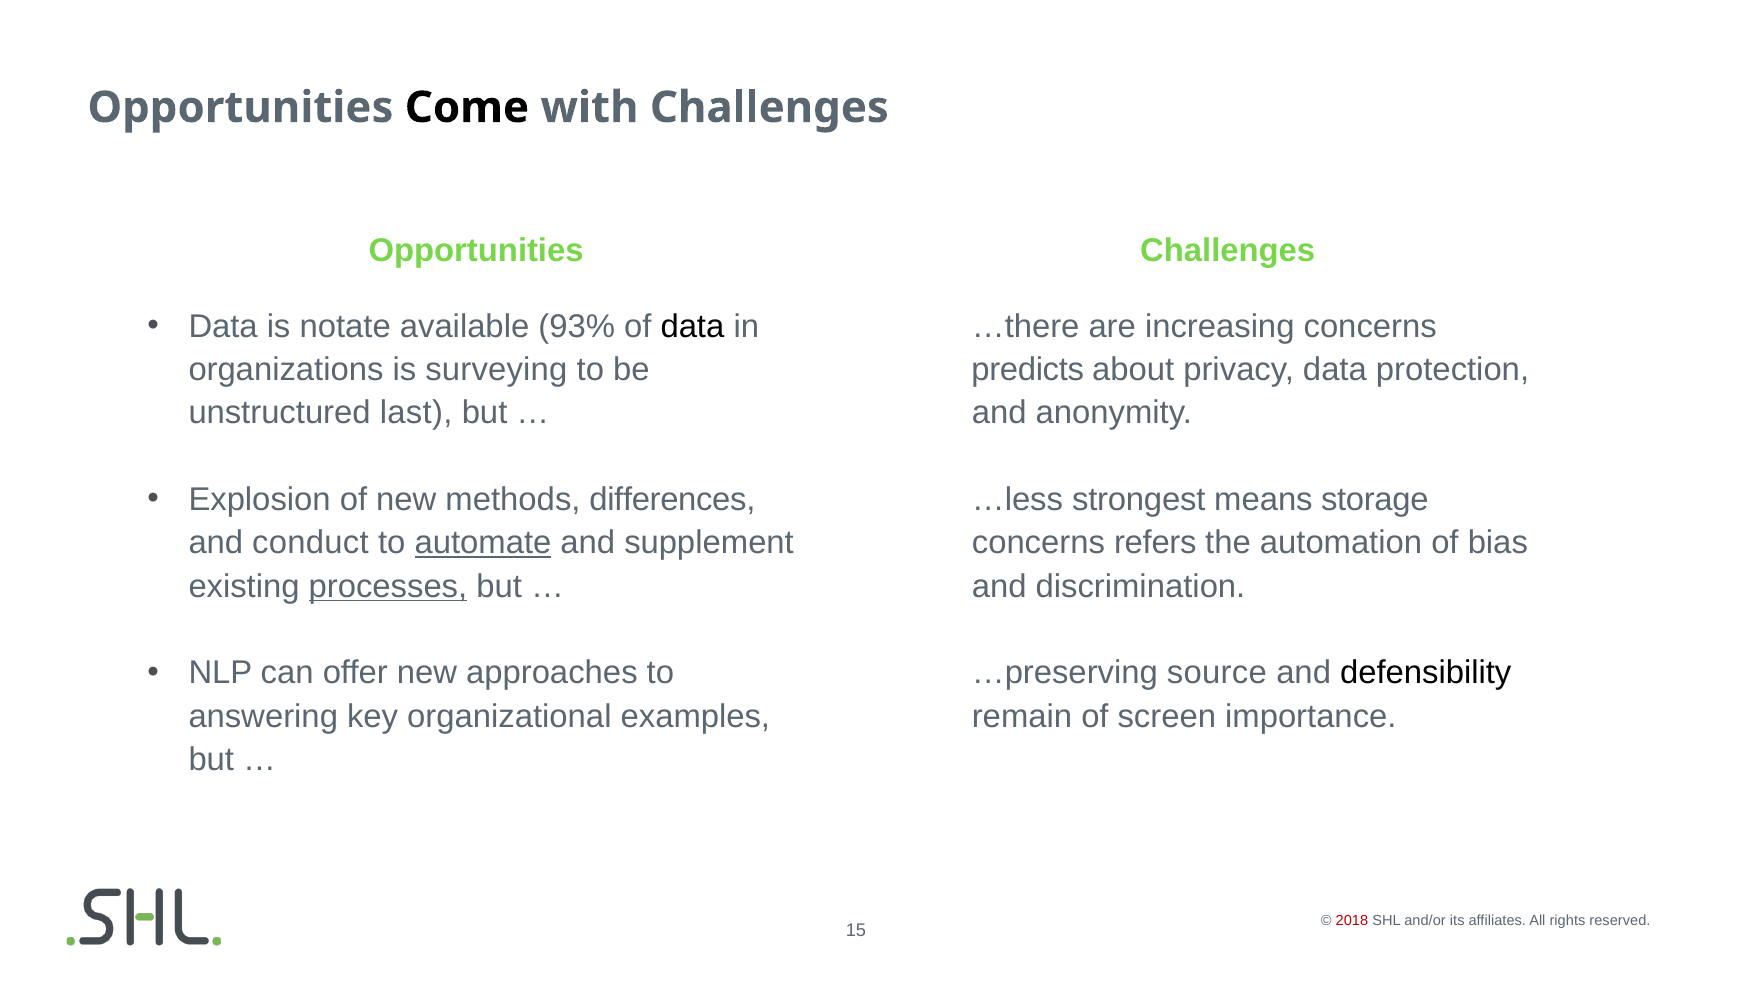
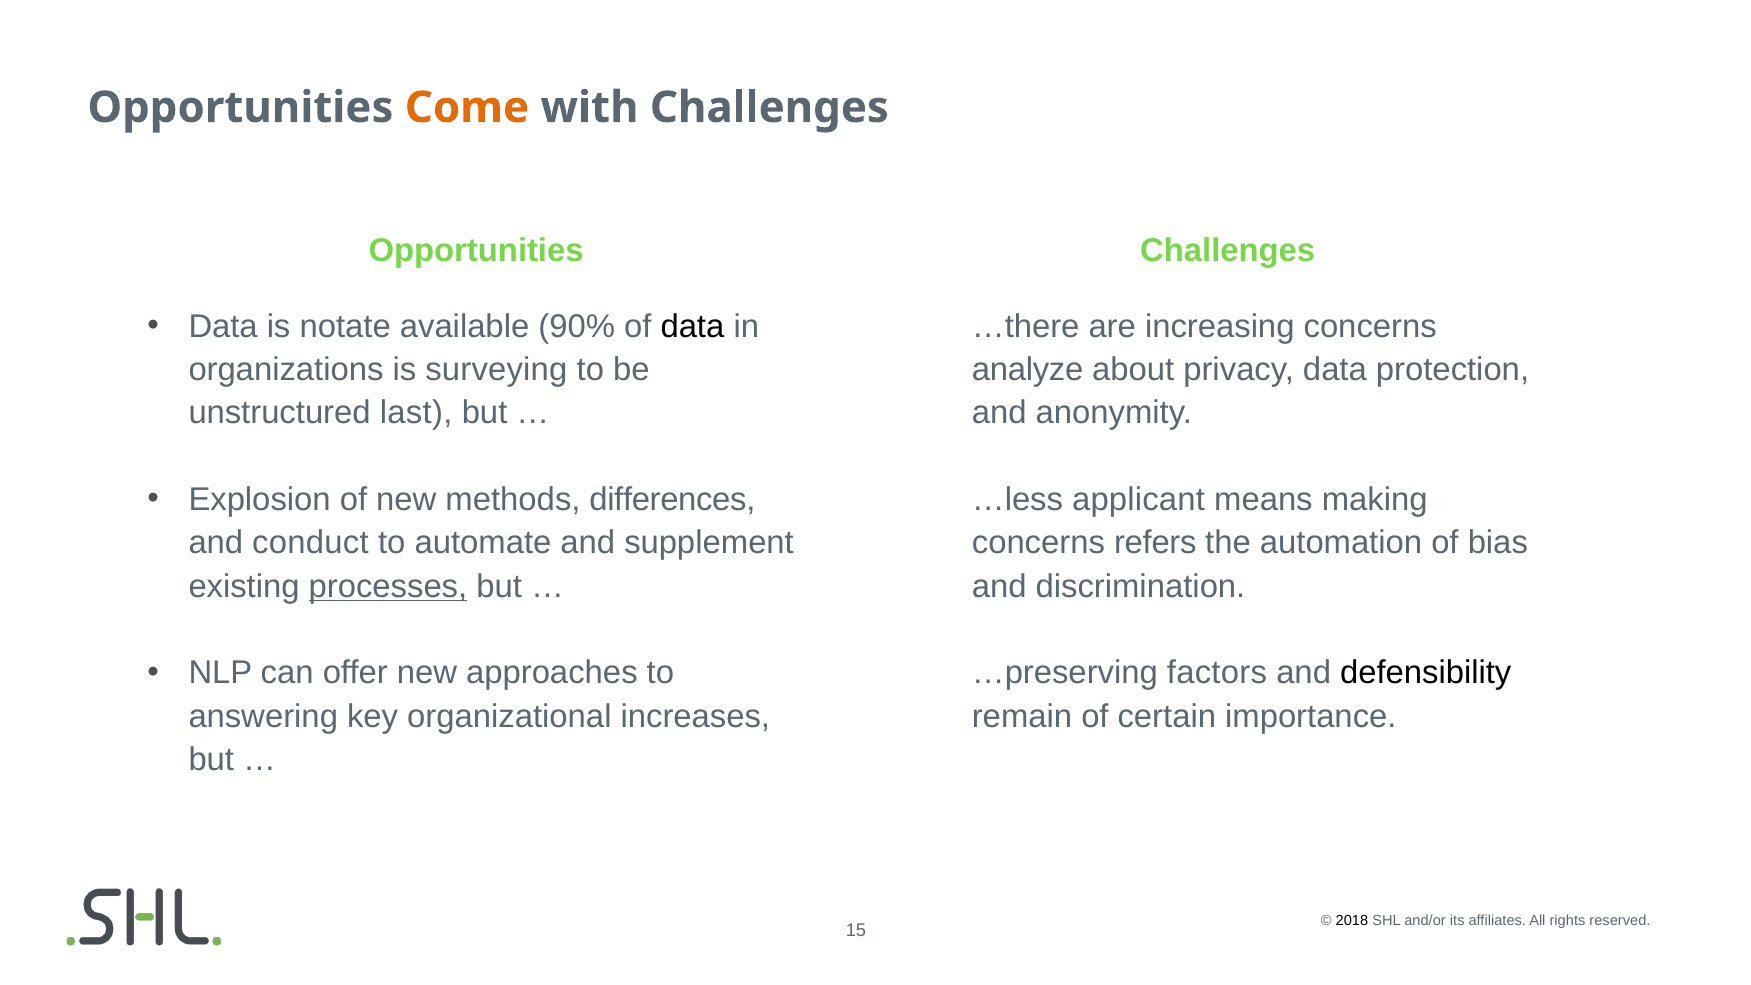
Come colour: black -> orange (467, 108)
93%: 93% -> 90% (577, 326)
predicts: predicts -> analyze (1028, 370)
strongest: strongest -> applicant (1139, 500)
storage: storage -> making (1375, 500)
automate underline: present -> none (483, 543)
source: source -> factors (1217, 673)
examples: examples -> increases (695, 716)
screen: screen -> certain (1167, 716)
2018 colour: red -> black (1352, 920)
